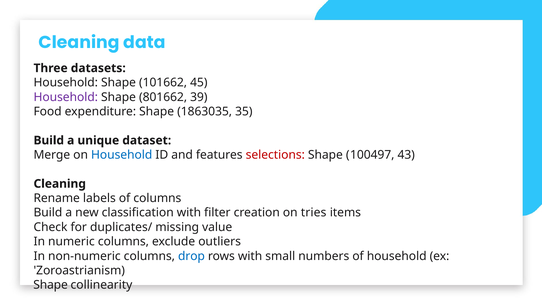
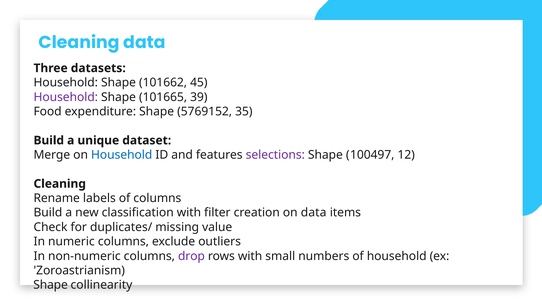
801662: 801662 -> 101665 (163, 97)
1863035: 1863035 -> 5769152 (205, 111)
selections colour: red -> purple (275, 155)
43: 43 -> 12 (406, 155)
on tries: tries -> data (314, 213)
drop colour: blue -> purple (191, 256)
